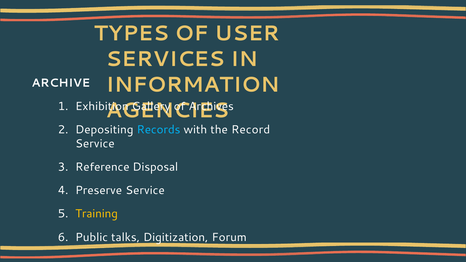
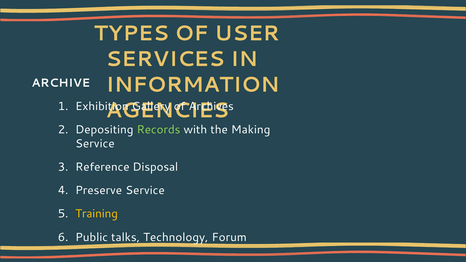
Records colour: light blue -> light green (159, 130)
Record: Record -> Making (251, 130)
Digitization: Digitization -> Technology (176, 237)
